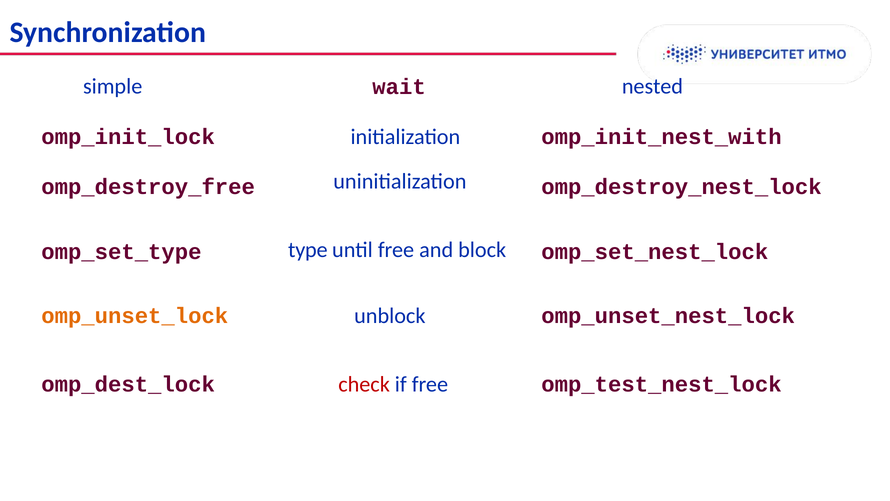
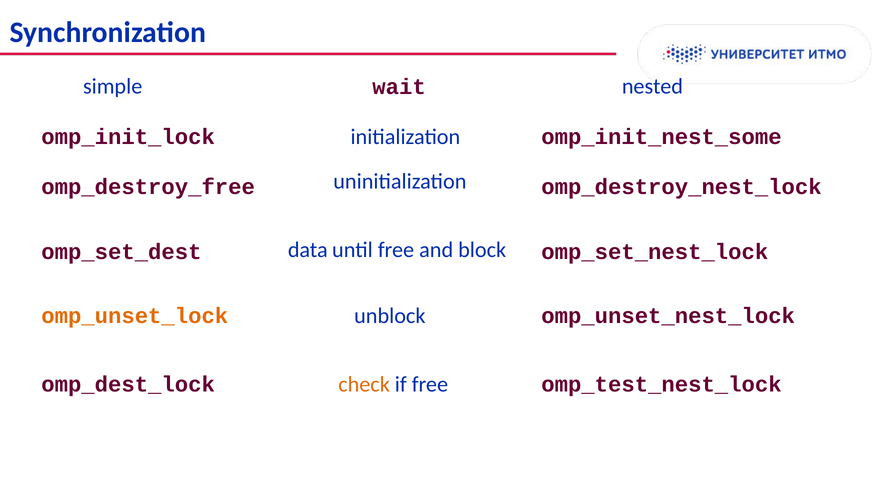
omp_init_nest_with: omp_init_nest_with -> omp_init_nest_some (661, 137)
type: type -> data (308, 250)
omp_set_type: omp_set_type -> omp_set_dest (121, 252)
check colour: red -> orange (364, 384)
